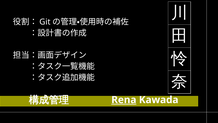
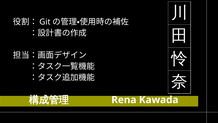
Rena underline: present -> none (124, 100)
